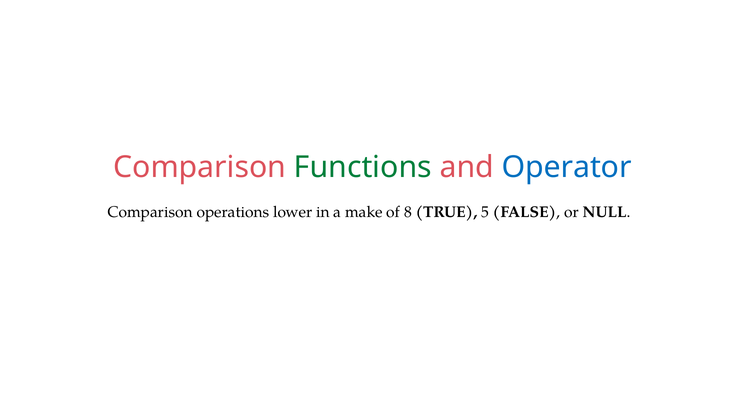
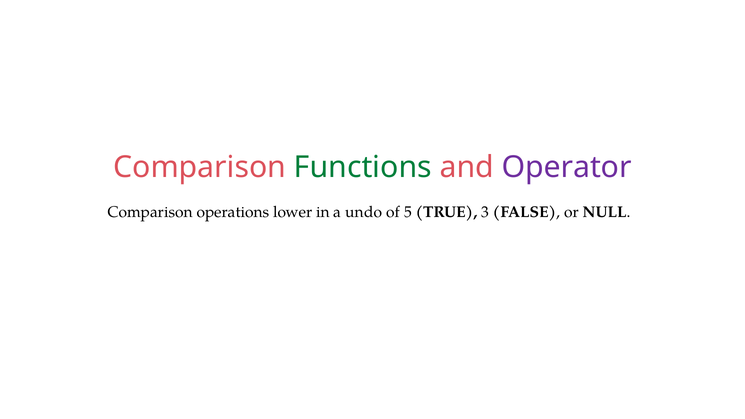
Operator colour: blue -> purple (567, 167)
make: make -> undo (364, 212)
8: 8 -> 5 (408, 212)
5: 5 -> 3 (485, 212)
